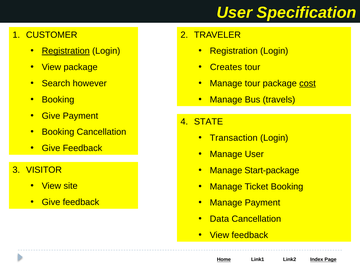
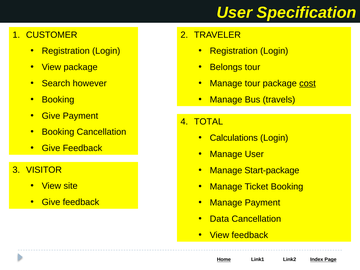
Registration underline: present -> none (66, 51)
Creates: Creates -> Belongs (226, 67)
STATE: STATE -> TOTAL (209, 122)
Transaction: Transaction -> Calculations (234, 138)
